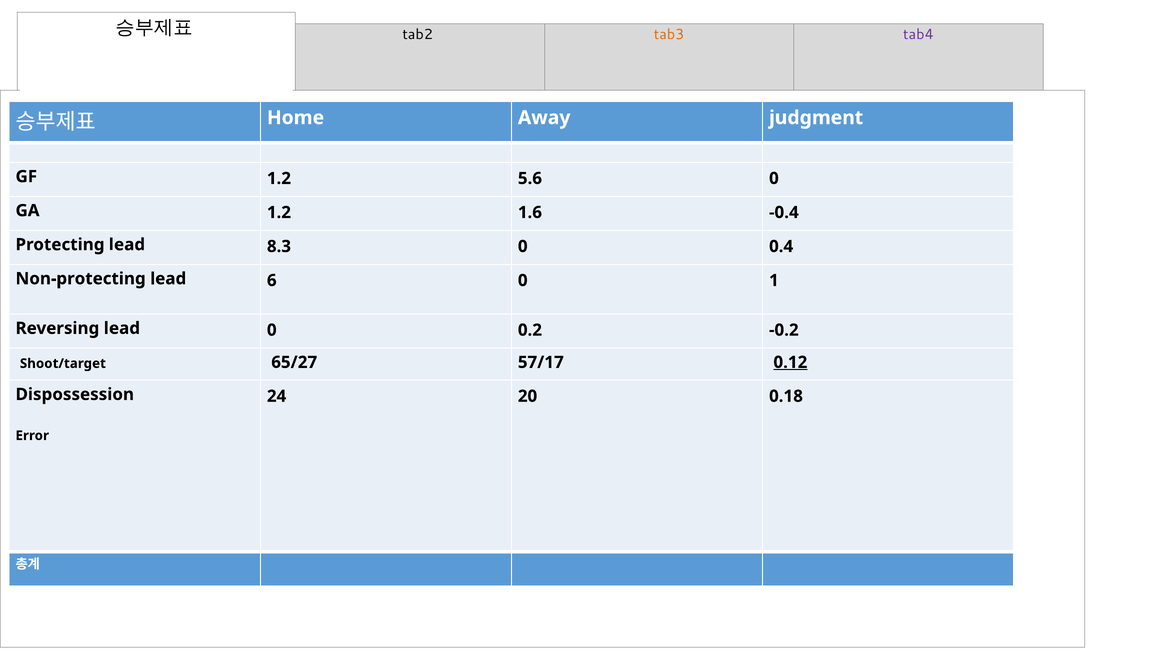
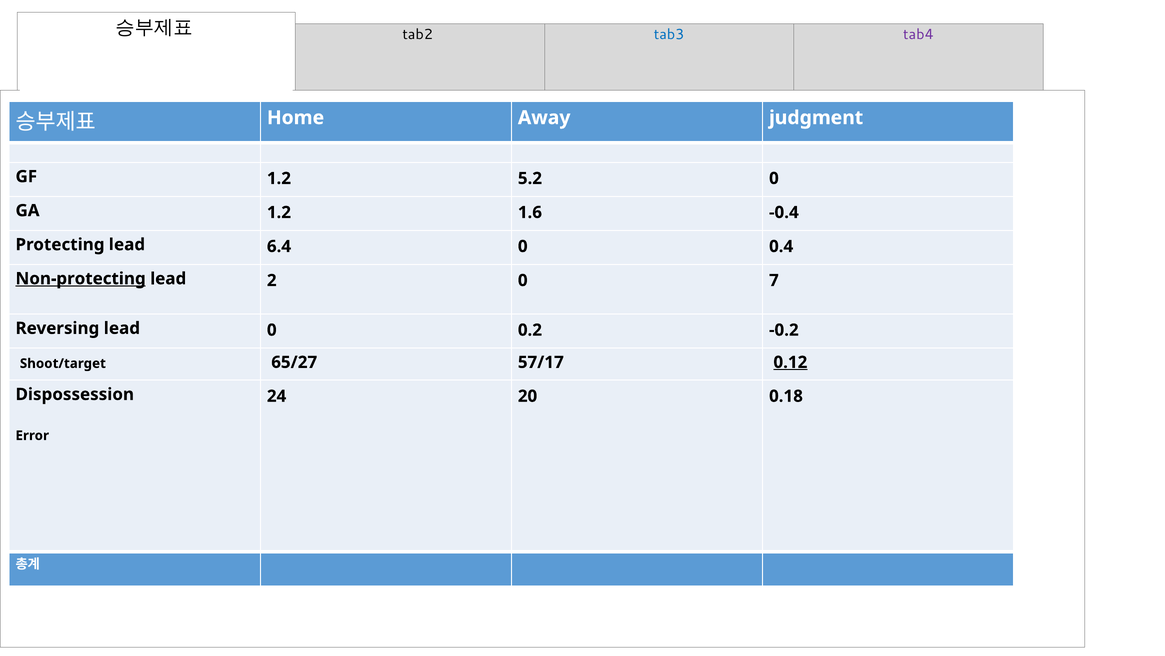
tab3 colour: orange -> blue (669, 34)
5.6: 5.6 -> 5.2 (530, 178)
8.3: 8.3 -> 6.4 (279, 246)
Non-protecting underline: none -> present (81, 278)
6: 6 -> 2 (272, 280)
1: 1 -> 7 (774, 280)
